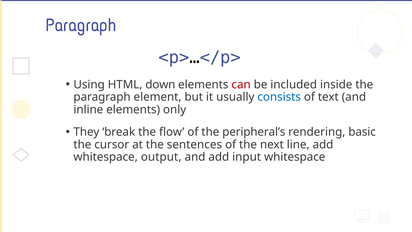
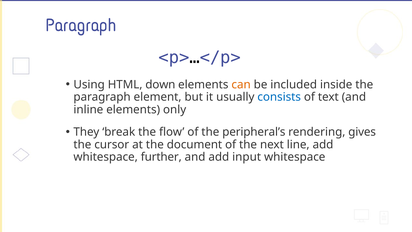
can colour: red -> orange (241, 84)
basic: basic -> gives (362, 132)
sentences: sentences -> document (194, 144)
output: output -> further (161, 157)
